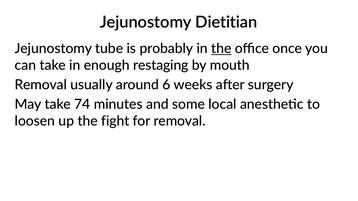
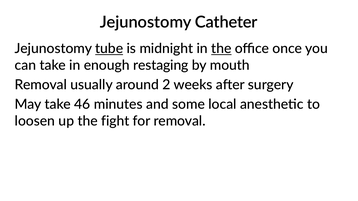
Dietitian: Dietitian -> Catheter (226, 22)
tube underline: none -> present (109, 49)
probably: probably -> midnight (166, 49)
6: 6 -> 2 (166, 85)
74: 74 -> 46 (82, 104)
